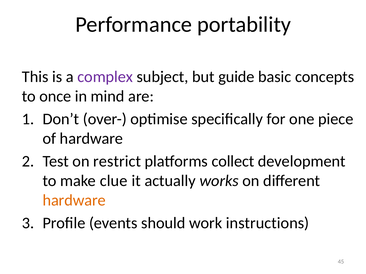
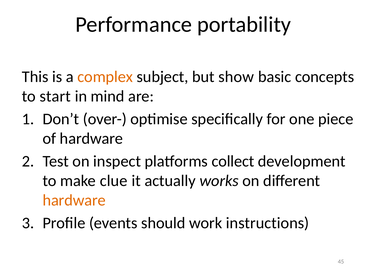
complex colour: purple -> orange (105, 77)
guide: guide -> show (236, 77)
once: once -> start (55, 96)
restrict: restrict -> inspect (117, 161)
